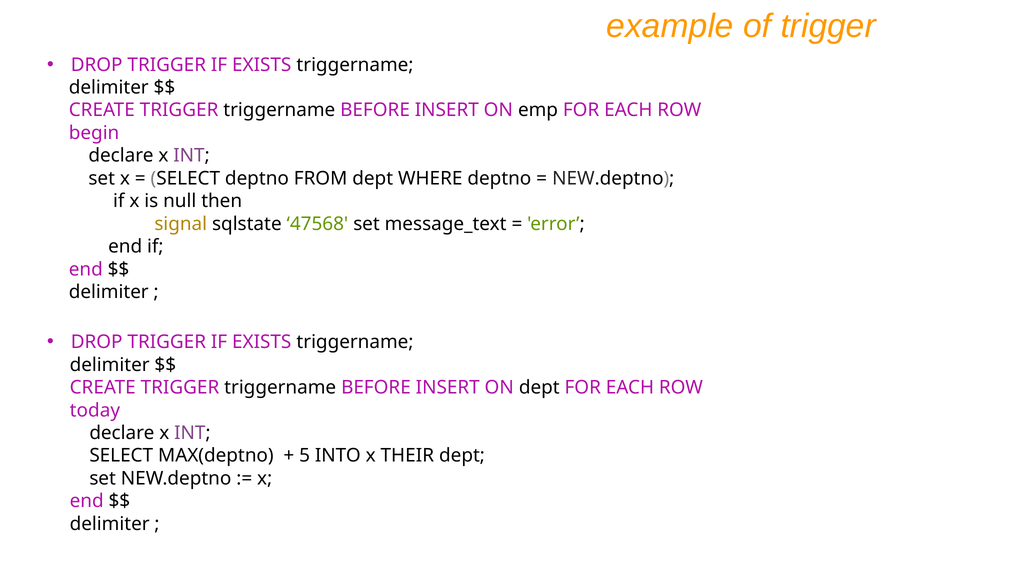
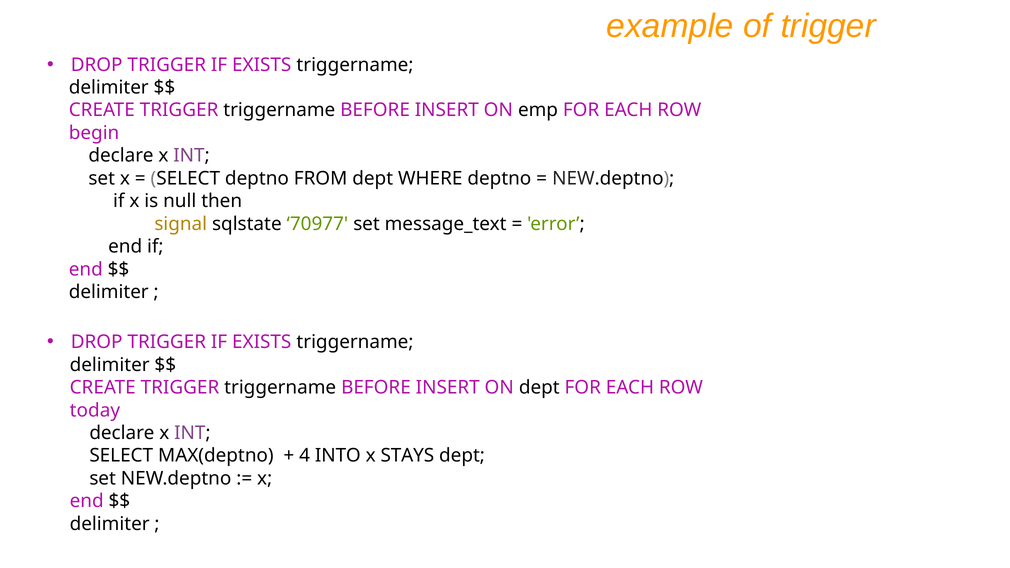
47568: 47568 -> 70977 (317, 224)
5: 5 -> 4 (305, 456)
THEIR: THEIR -> STAYS (407, 456)
